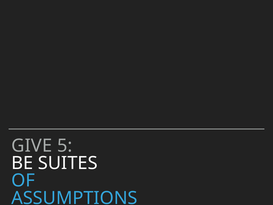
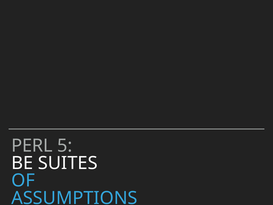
GIVE: GIVE -> PERL (32, 146)
